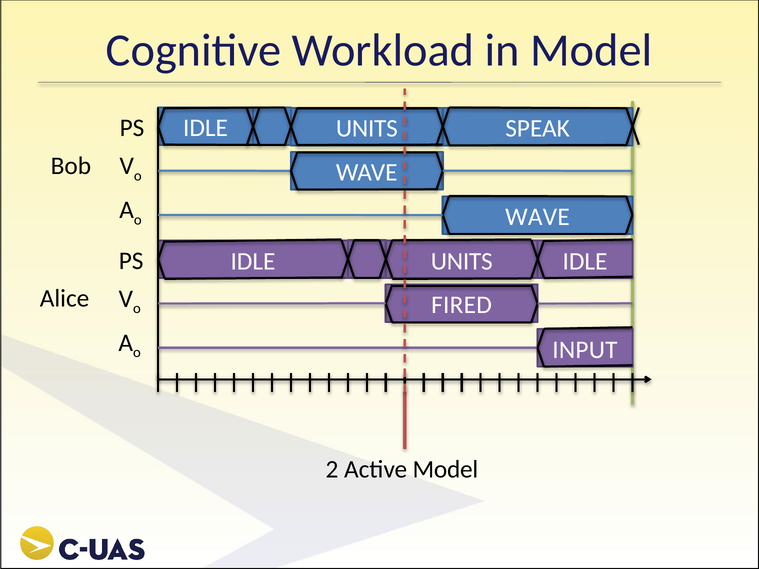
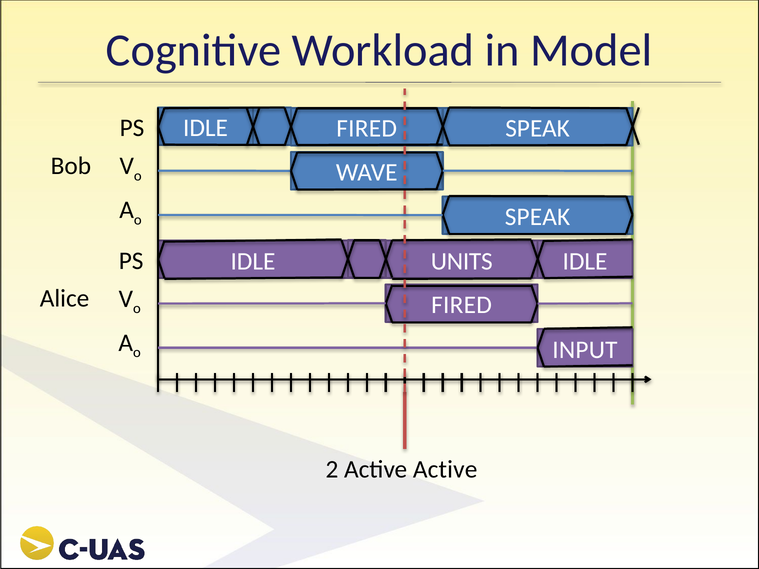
IDLE UNITS: UNITS -> FIRED (367, 128)
WAVE: WAVE -> SPEAK (538, 217)
Active Model: Model -> Active (445, 470)
